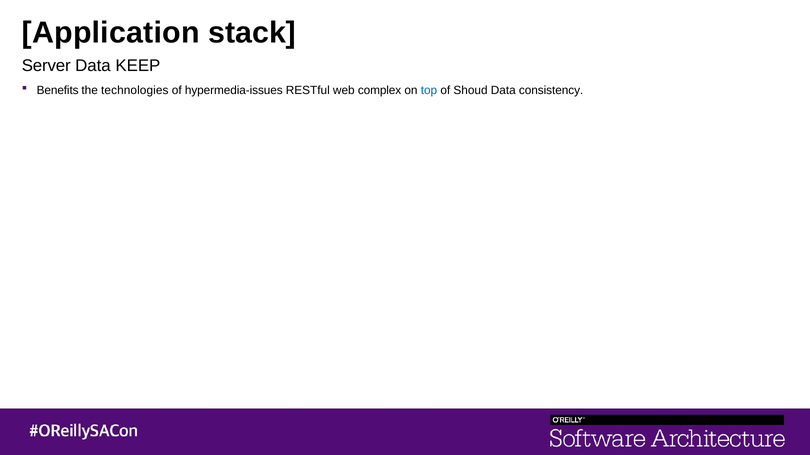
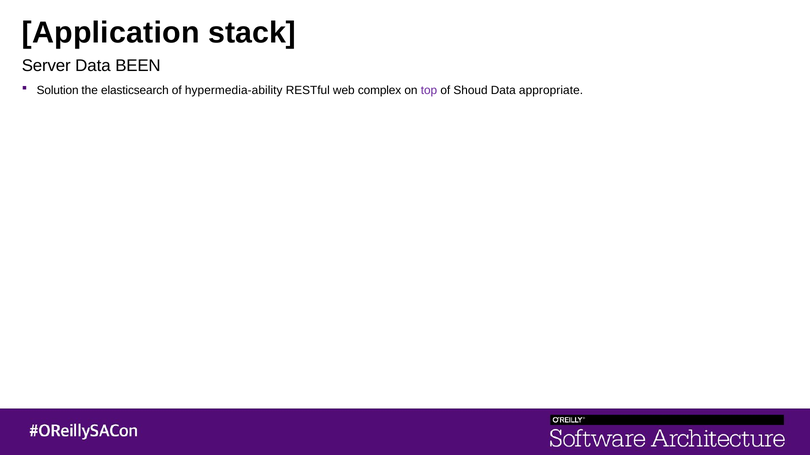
KEEP: KEEP -> BEEN (138, 66)
Benefits: Benefits -> Solution (58, 90)
technologies: technologies -> elasticsearch (135, 90)
hypermedia-issues: hypermedia-issues -> hypermedia-ability (234, 90)
top colour: blue -> purple (429, 90)
consistency: consistency -> appropriate (551, 90)
